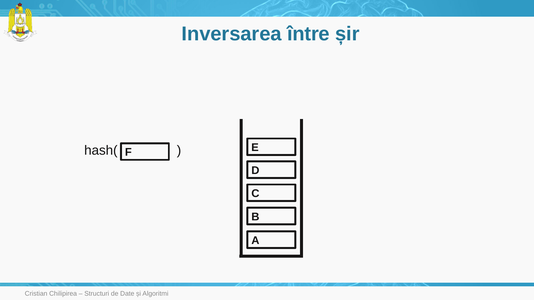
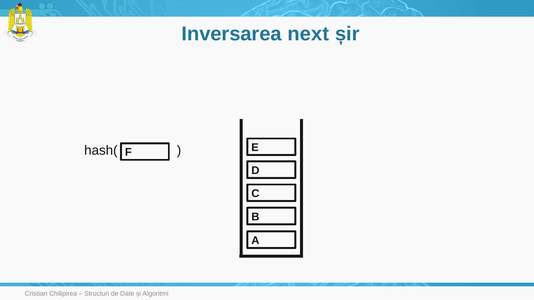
între: între -> next (308, 34)
